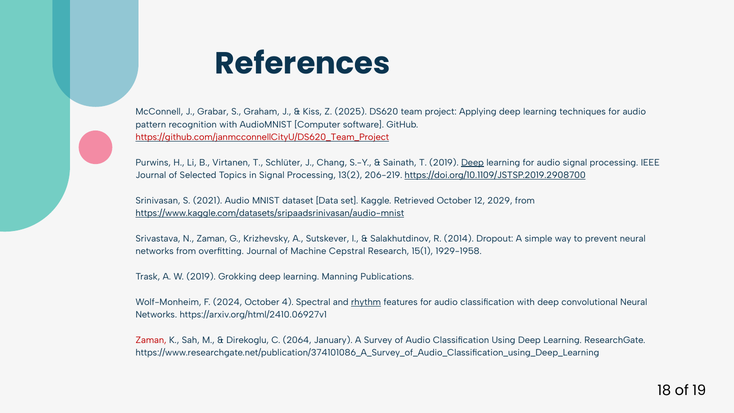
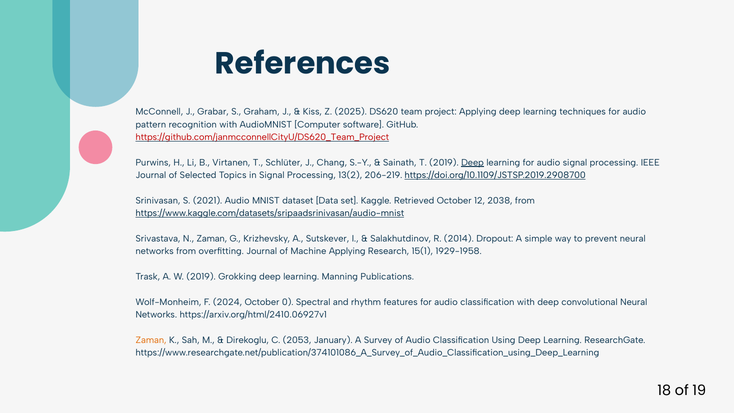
2029: 2029 -> 2038 (500, 201)
Machine Cepstral: Cepstral -> Applying (347, 251)
4: 4 -> 0 (288, 302)
rhythm underline: present -> none (366, 302)
Zaman colour: red -> orange (151, 340)
2064: 2064 -> 2053 (297, 340)
